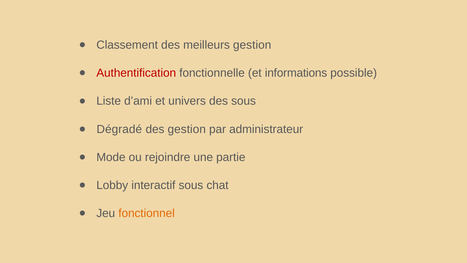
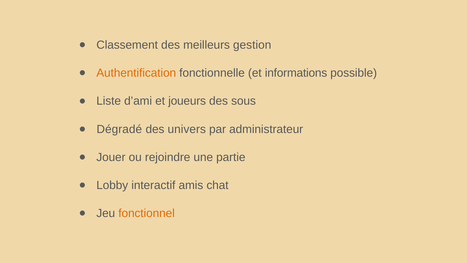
Authentification colour: red -> orange (136, 73)
univers: univers -> joueurs (187, 101)
des gestion: gestion -> univers (187, 129)
Mode: Mode -> Jouer (111, 157)
interactif sous: sous -> amis (191, 185)
